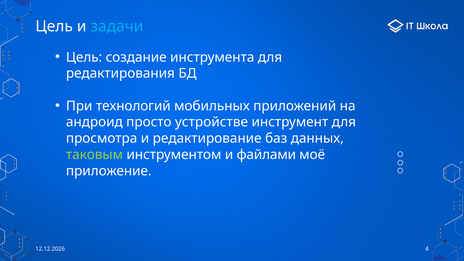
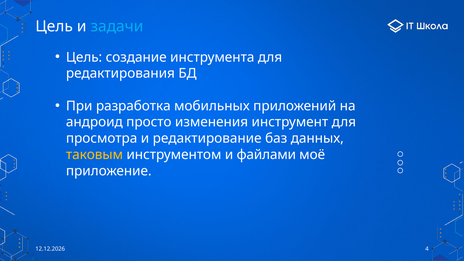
технологий: технологий -> разработка (133, 106)
устройстве: устройстве -> изменения (212, 122)
таковым colour: light green -> yellow (94, 155)
